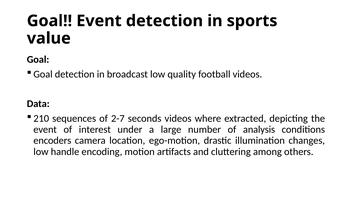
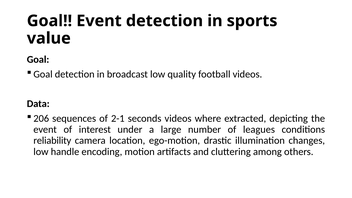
210: 210 -> 206 (41, 118)
2-7: 2-7 -> 2-1 (118, 118)
analysis: analysis -> leagues (259, 130)
encoders: encoders -> reliability (52, 141)
